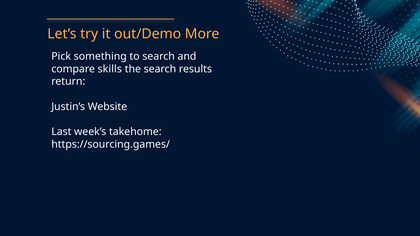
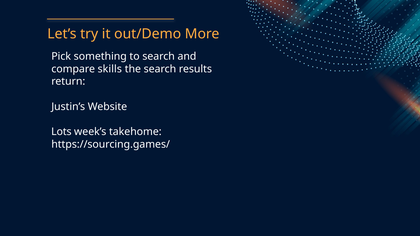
Last: Last -> Lots (61, 132)
